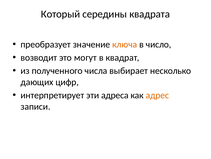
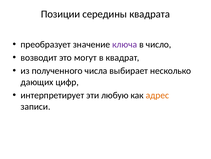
Который: Который -> Позиции (61, 14)
ключа colour: orange -> purple (125, 44)
адреса: адреса -> любую (115, 95)
